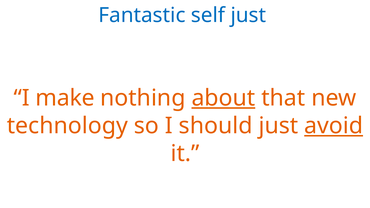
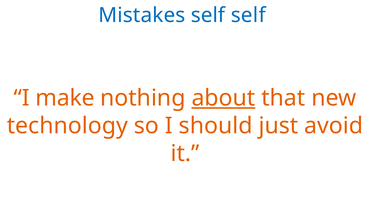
Fantastic: Fantastic -> Mistakes (142, 15)
self just: just -> self (248, 15)
avoid underline: present -> none (334, 126)
